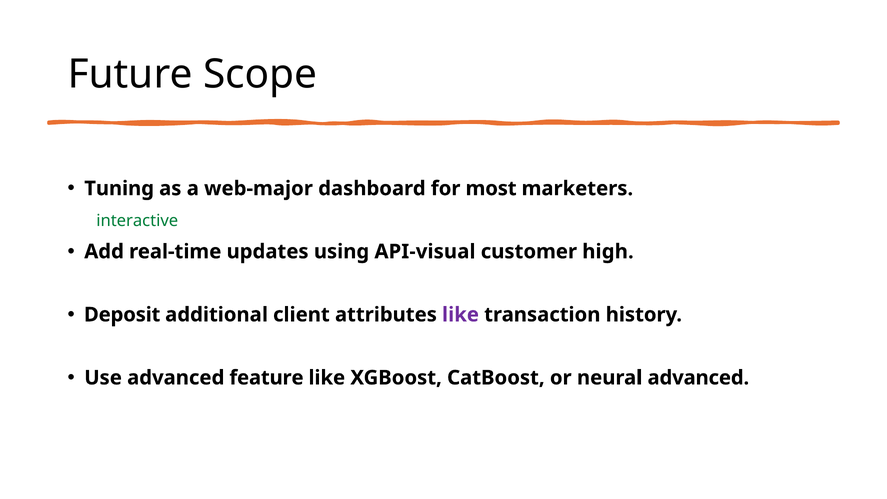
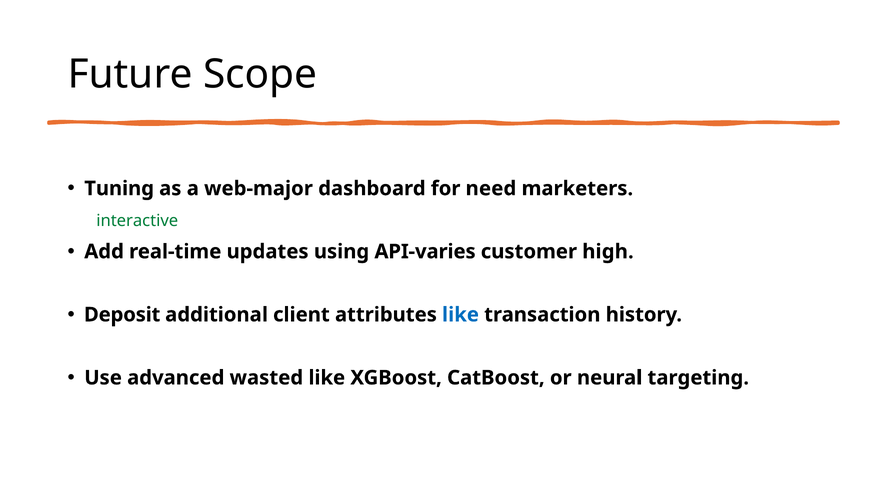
most: most -> need (491, 188)
API-visual: API-visual -> API-varies (425, 252)
like colour: purple -> blue (461, 315)
feature: feature -> wasted (266, 378)
neural advanced: advanced -> targeting (698, 378)
